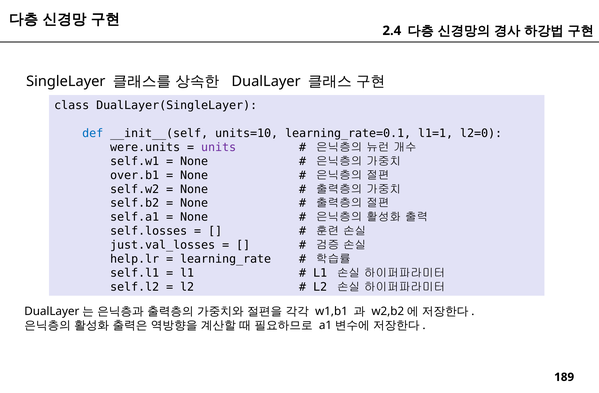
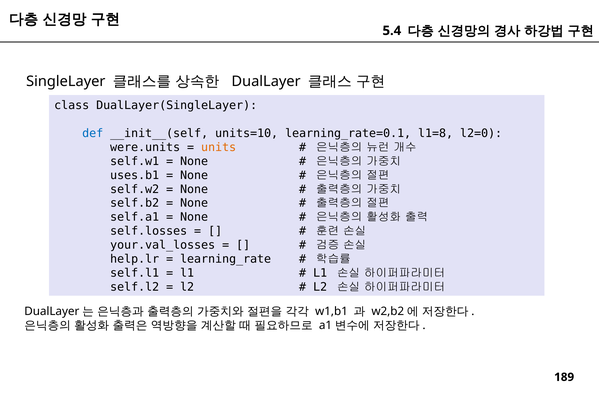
2.4: 2.4 -> 5.4 (392, 31)
l1=1: l1=1 -> l1=8 (436, 133)
units colour: purple -> orange (219, 147)
over.b1: over.b1 -> uses.b1 (135, 175)
just.val_losses: just.val_losses -> your.val_losses (163, 245)
